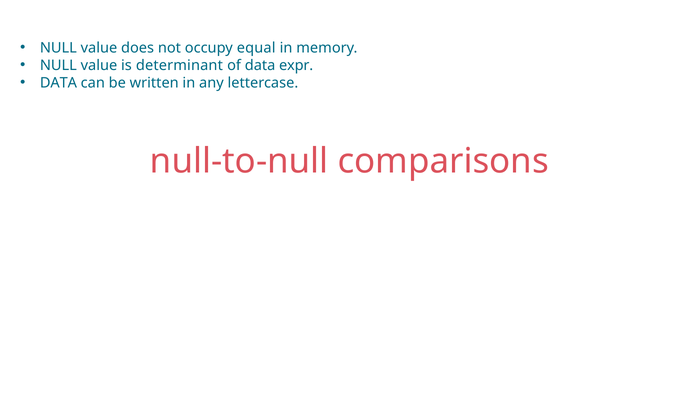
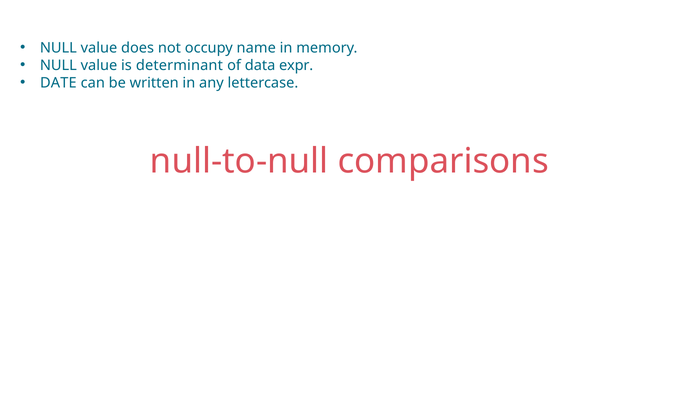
equal: equal -> name (256, 48)
DATA: DATA -> DATE (58, 83)
